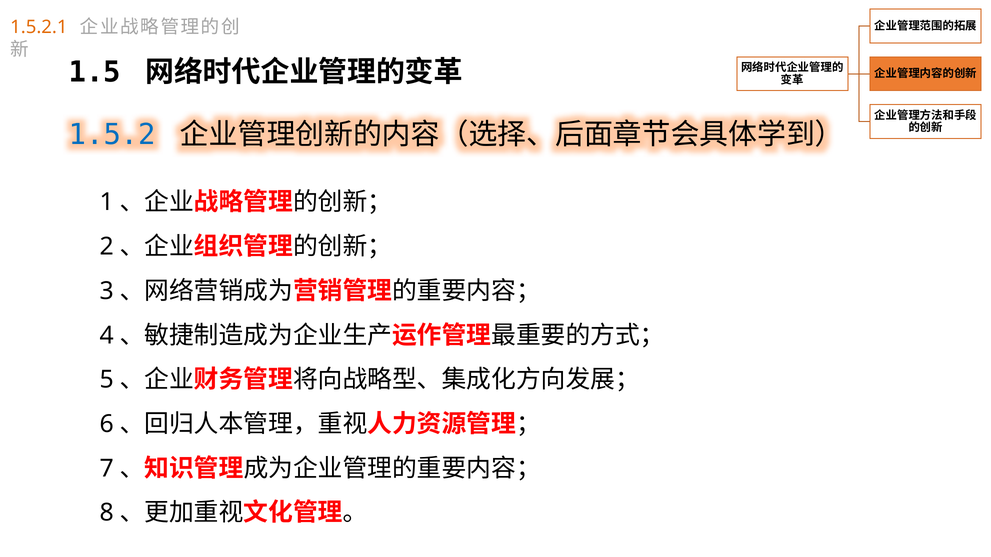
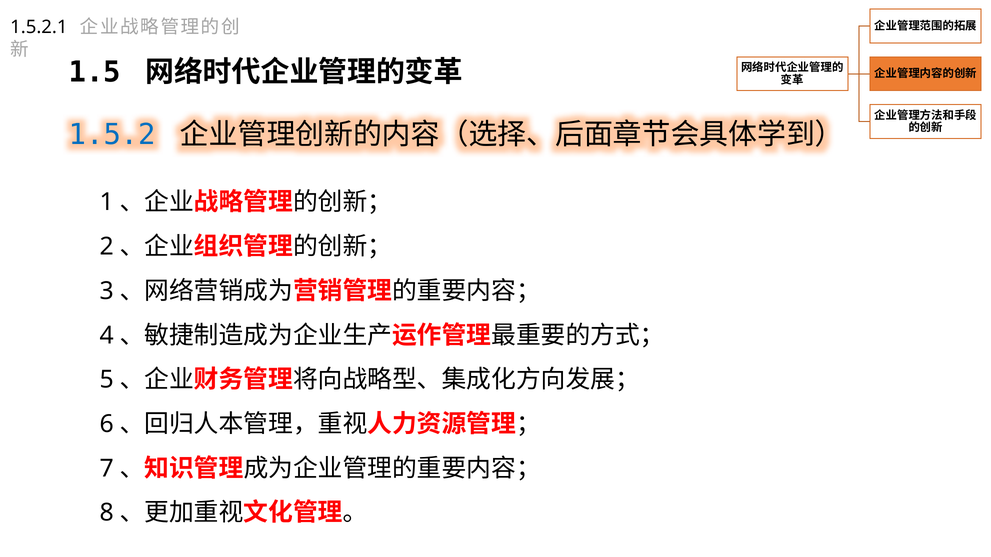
1.5.2.1 colour: orange -> black (39, 27)
